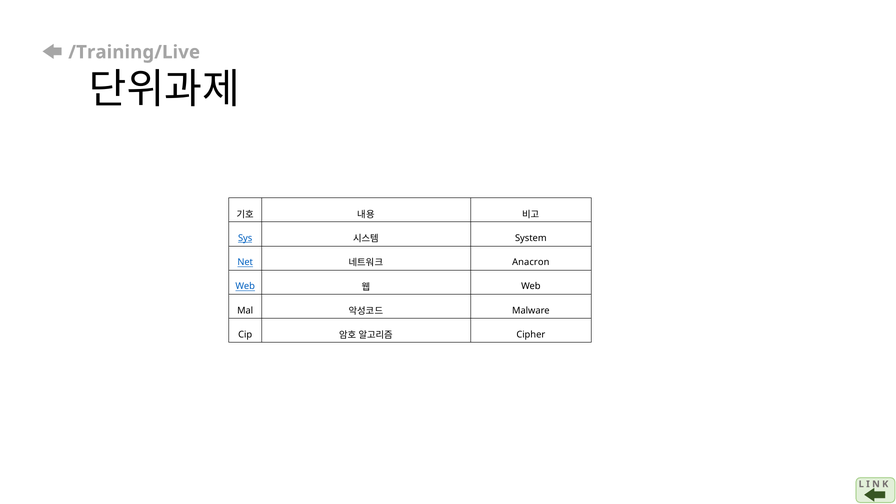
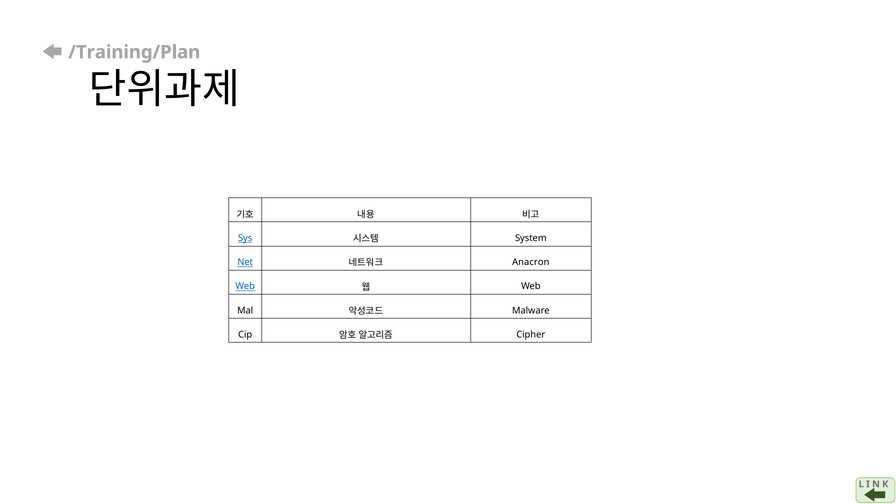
/Training/Live: /Training/Live -> /Training/Plan (134, 52)
